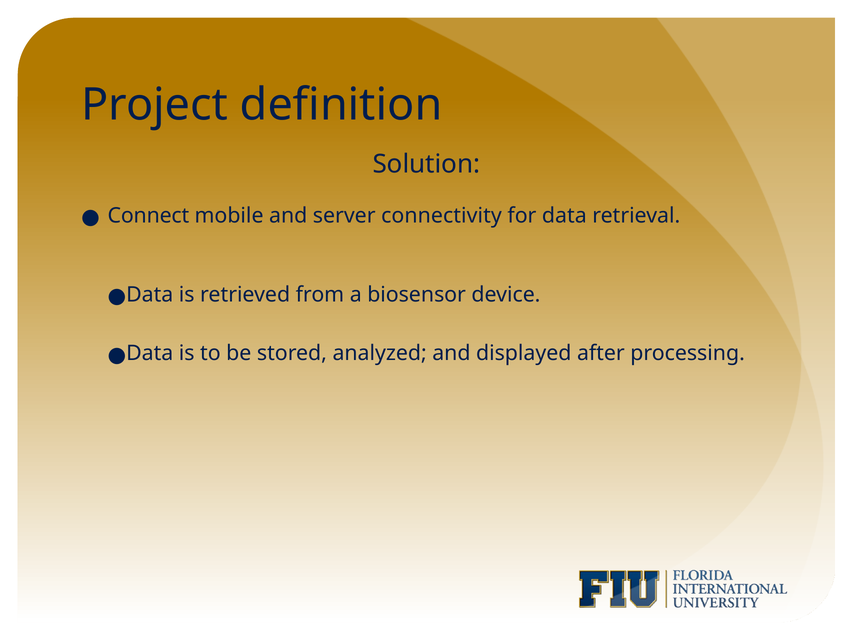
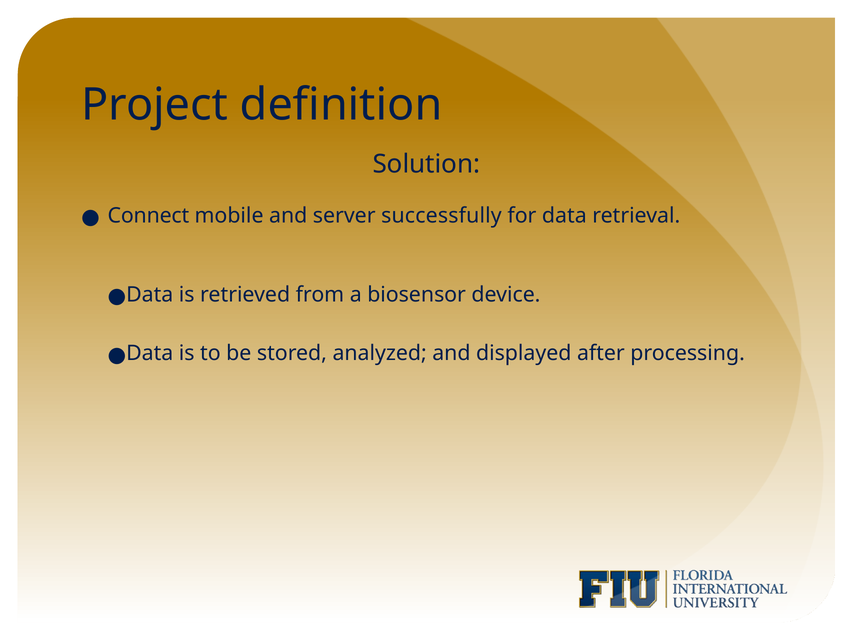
connectivity: connectivity -> successfully (441, 216)
